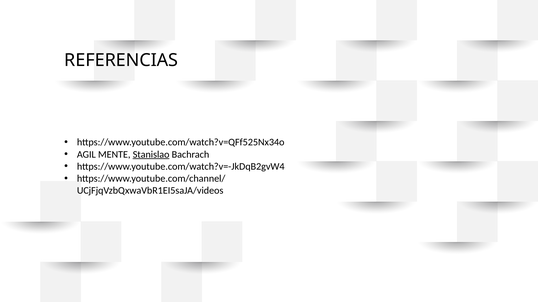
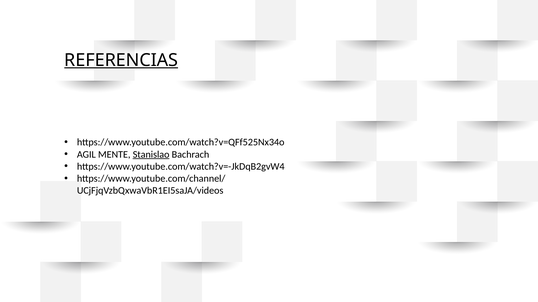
REFERENCIAS underline: none -> present (121, 60)
